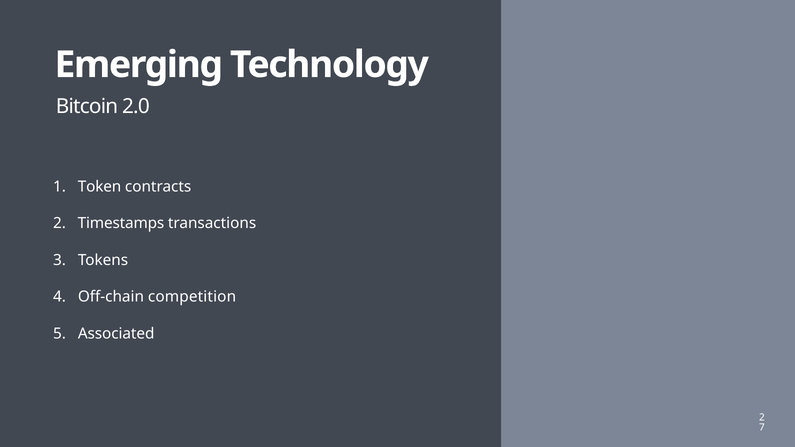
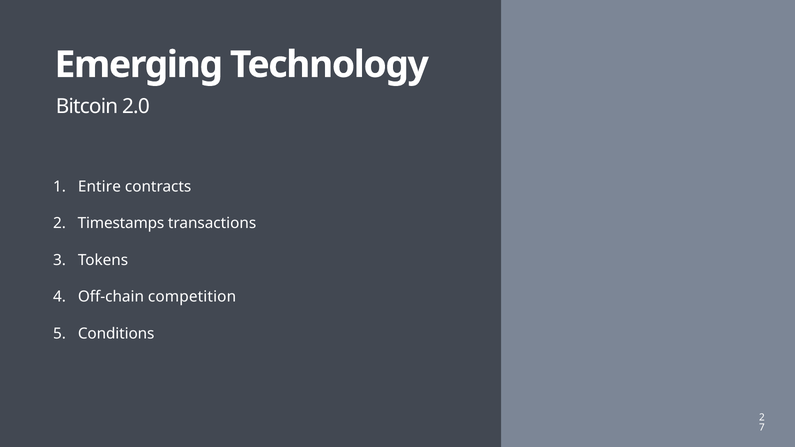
Token: Token -> Entire (99, 187)
Associated: Associated -> Conditions (116, 334)
